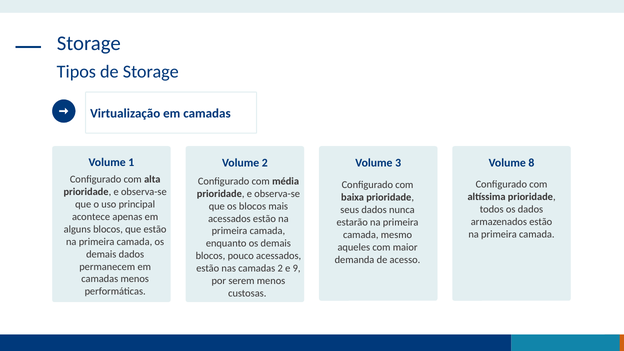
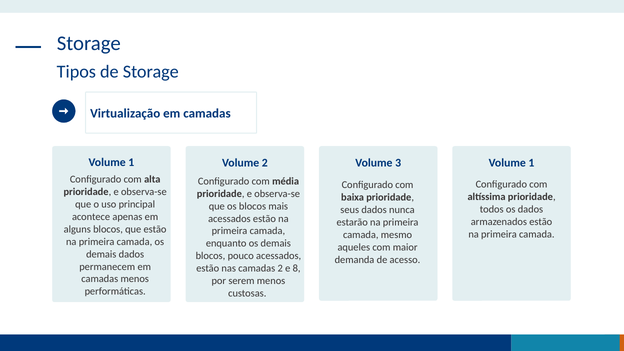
8: 8 -> 1 (531, 163)
9: 9 -> 8 (297, 268)
